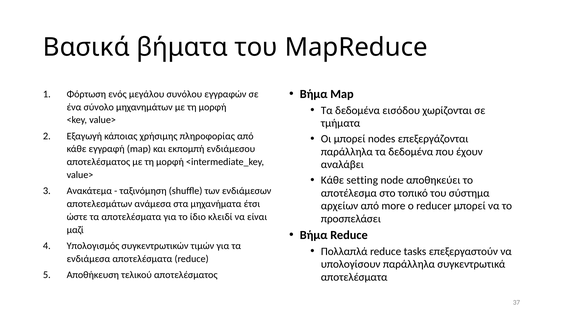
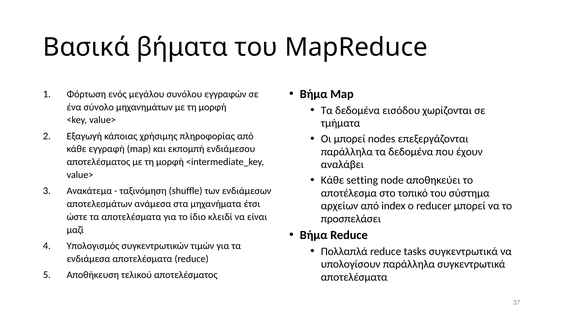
more: more -> index (393, 206)
tasks επεξεργαστούν: επεξεργαστούν -> συγκεντρωτικά (463, 251)
